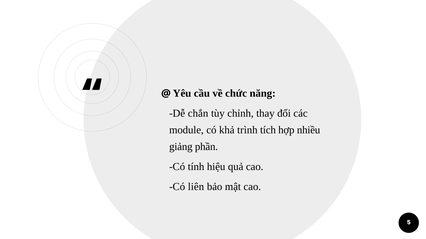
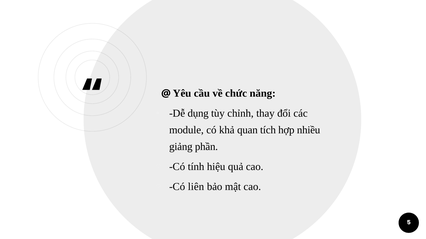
chắn: chắn -> dụng (198, 114)
trình: trình -> quan (247, 130)
